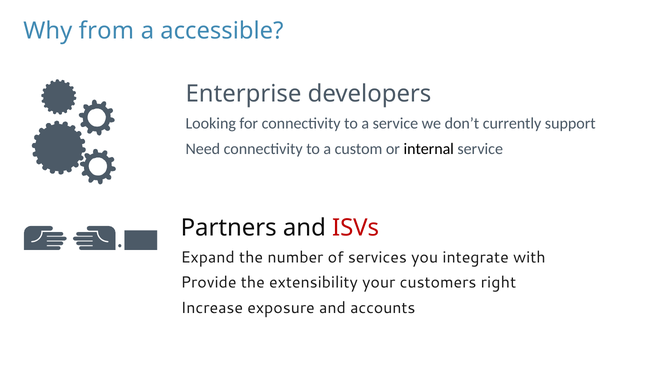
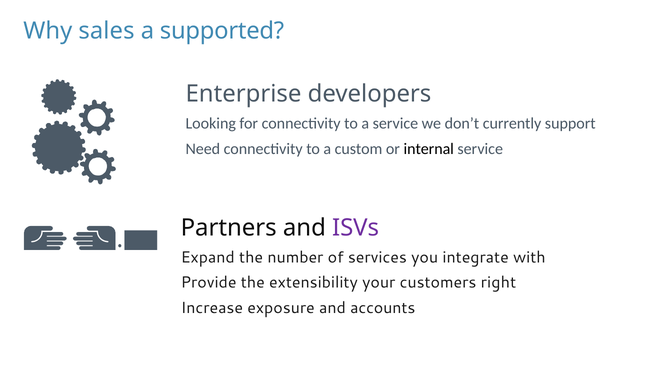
from: from -> sales (106, 31)
accessible: accessible -> supported (222, 31)
ISVs colour: red -> purple (356, 227)
